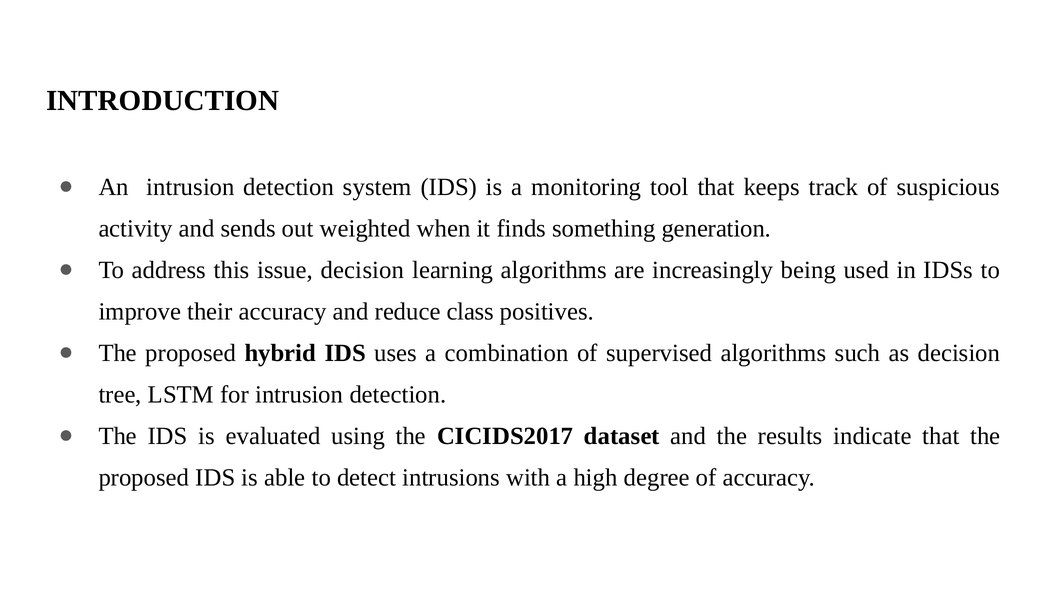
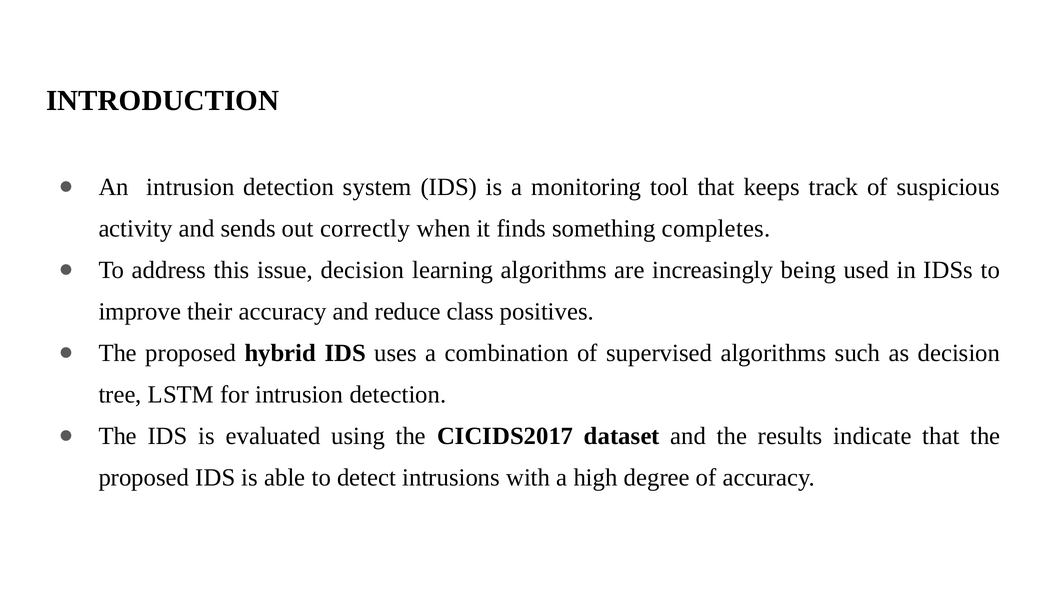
weighted: weighted -> correctly (365, 228)
generation: generation -> completes (716, 228)
